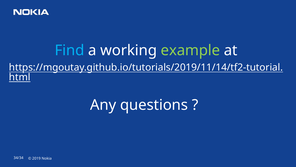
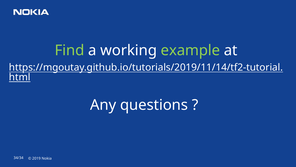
Find colour: light blue -> light green (69, 50)
